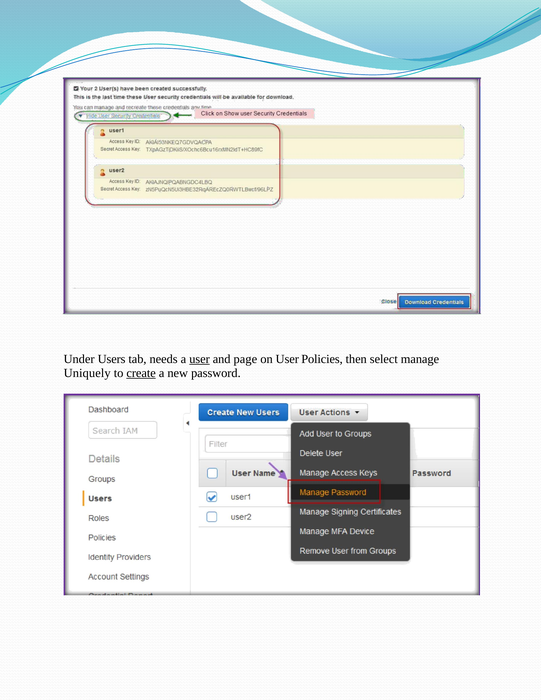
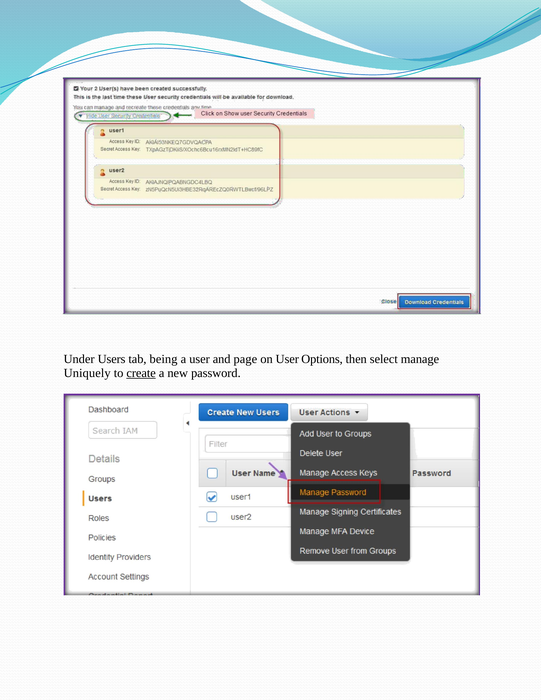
needs: needs -> being (164, 359)
user underline: present -> none (199, 359)
Policies: Policies -> Options (322, 359)
